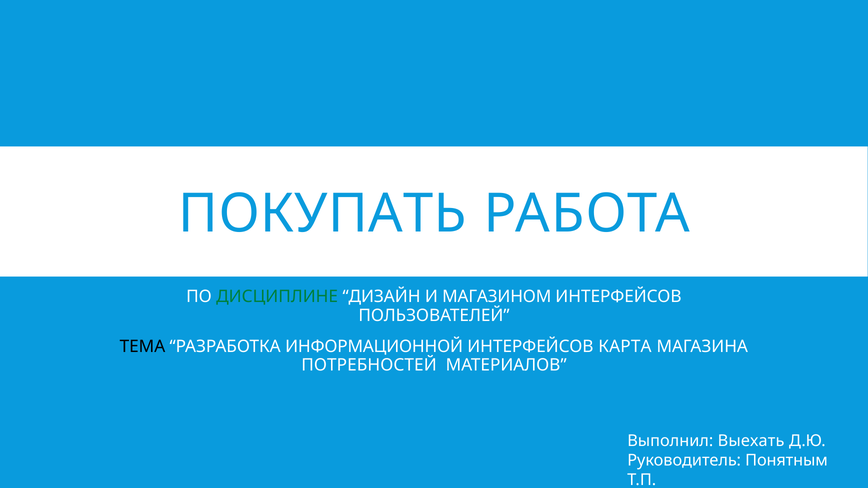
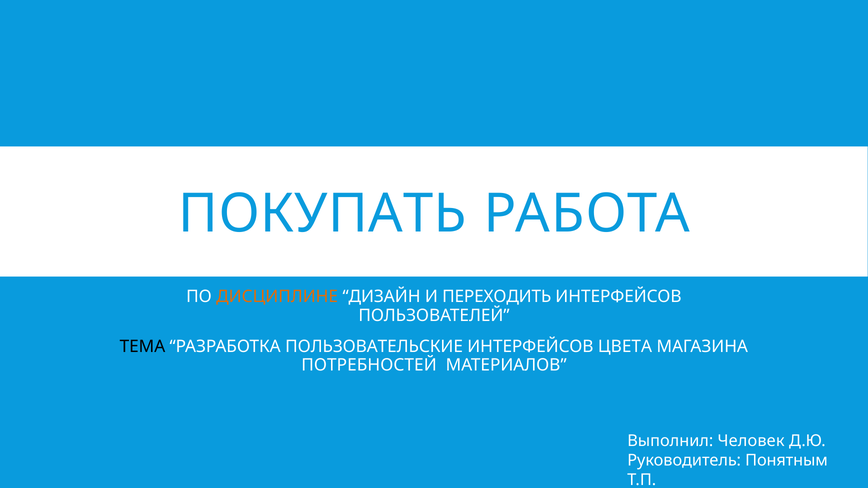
ДИСЦИПЛИНЕ colour: green -> orange (277, 297)
МАГАЗИНОМ: МАГАЗИНОМ -> ПЕРЕХОДИТЬ (497, 297)
ИНФОРМАЦИОННОЙ: ИНФОРМАЦИОННОЙ -> ПОЛЬЗОВАТЕЛЬСКИЕ (374, 347)
КАРТА: КАРТА -> ЦВЕТА (625, 347)
Выехать: Выехать -> Человек (751, 441)
